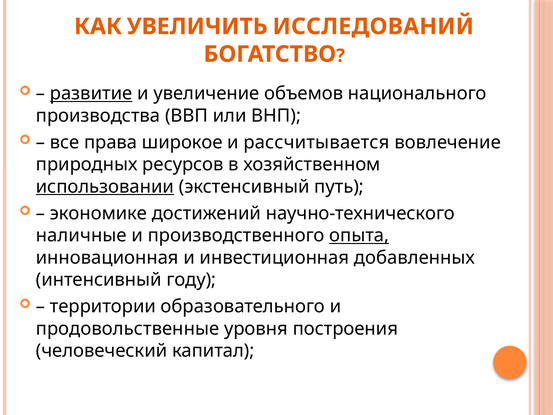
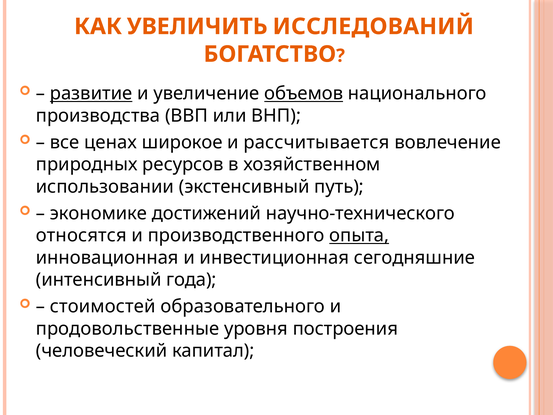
объемов underline: none -> present (304, 93)
права: права -> ценах (111, 142)
использовании underline: present -> none (105, 187)
наличные: наличные -> относятся (81, 235)
добавленных: добавленных -> сегодняшние (415, 257)
году: году -> года (191, 280)
территории: территории -> стоимостей (103, 306)
